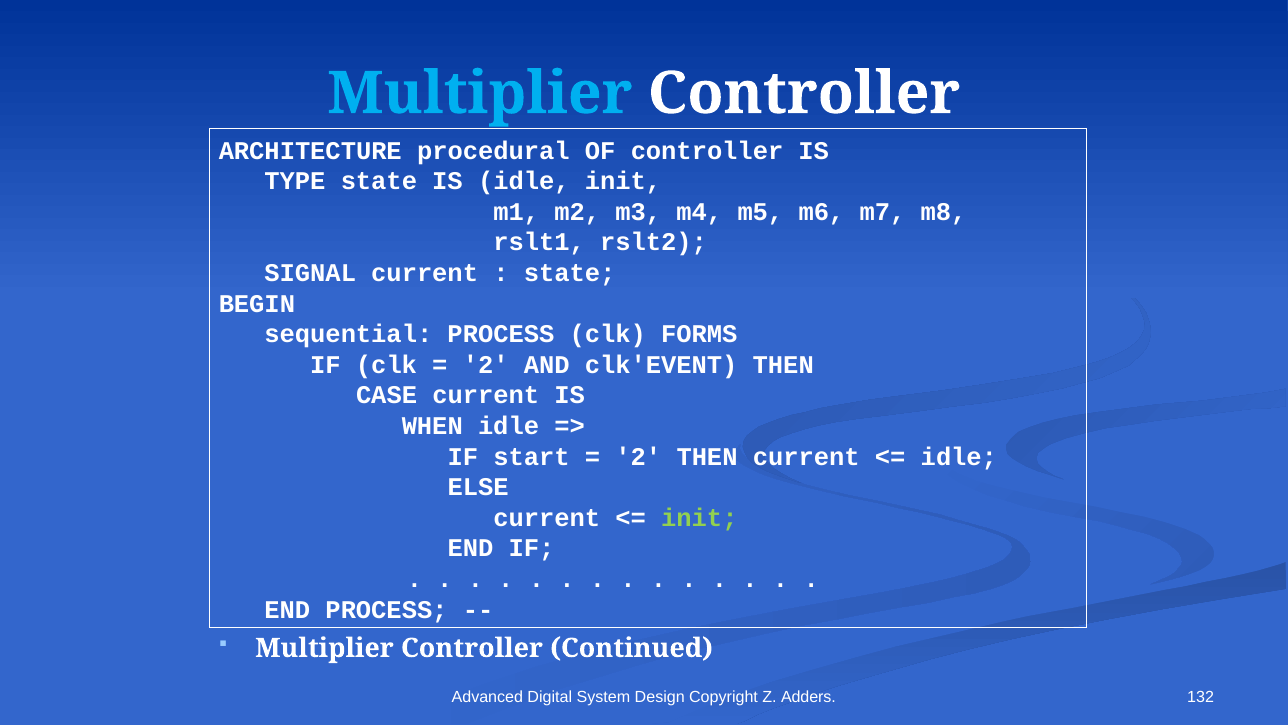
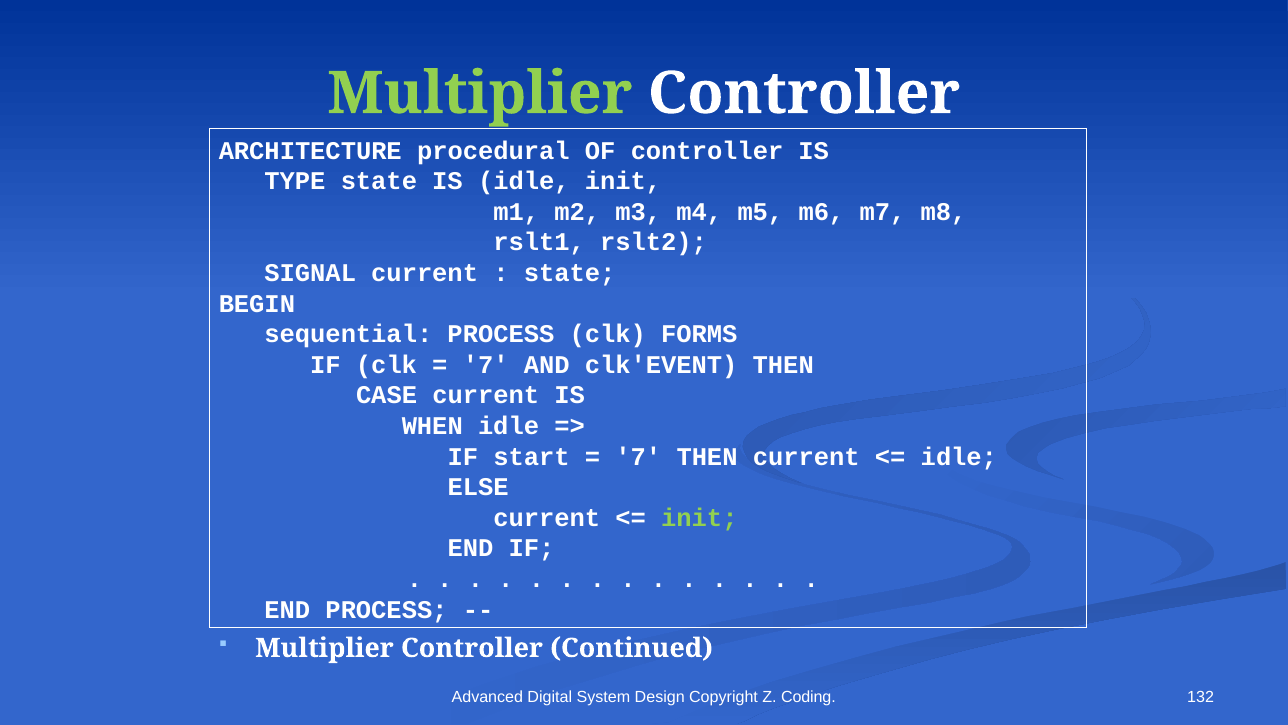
Multiplier colour: light blue -> light green (480, 94)
2: 2 -> 7 (486, 365)
2: 2 -> 7 (638, 456)
Adders: Adders -> Coding (808, 697)
